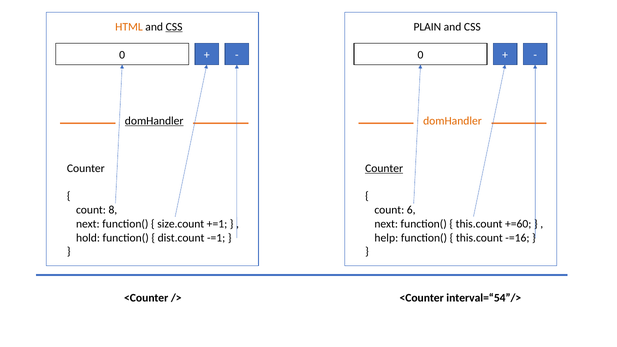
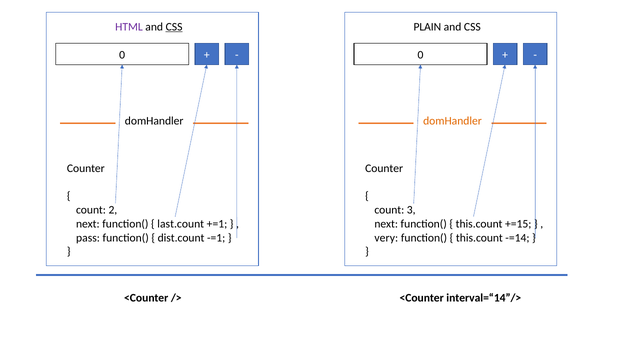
HTML colour: orange -> purple (129, 27)
domHandler underline: present -> none (154, 121)
Counter underline: present -> none (384, 168)
8: 8 -> 2 (113, 210)
6: 6 -> 3 (411, 210)
size.count: size.count -> last.count (181, 224)
+=60: +=60 -> +=15 (518, 224)
hold: hold -> pass (88, 238)
help: help -> very (386, 238)
-=16: -=16 -> -=14 (517, 238)
interval=“54”/>: interval=“54”/> -> interval=“14”/> (484, 298)
